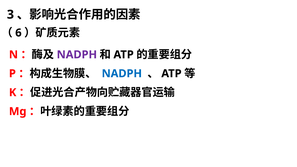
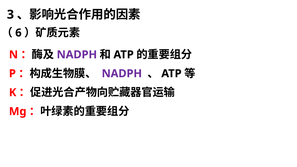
NADPH colour: blue -> purple (122, 74)
